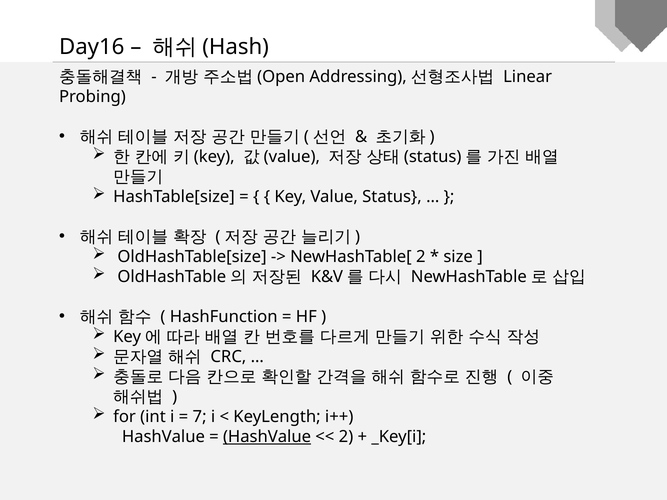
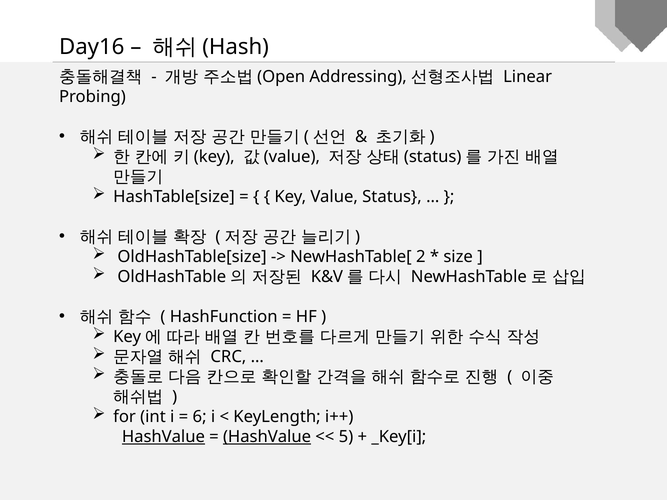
7: 7 -> 6 (200, 417)
HashValue underline: none -> present (163, 437)
2: 2 -> 5 (346, 437)
